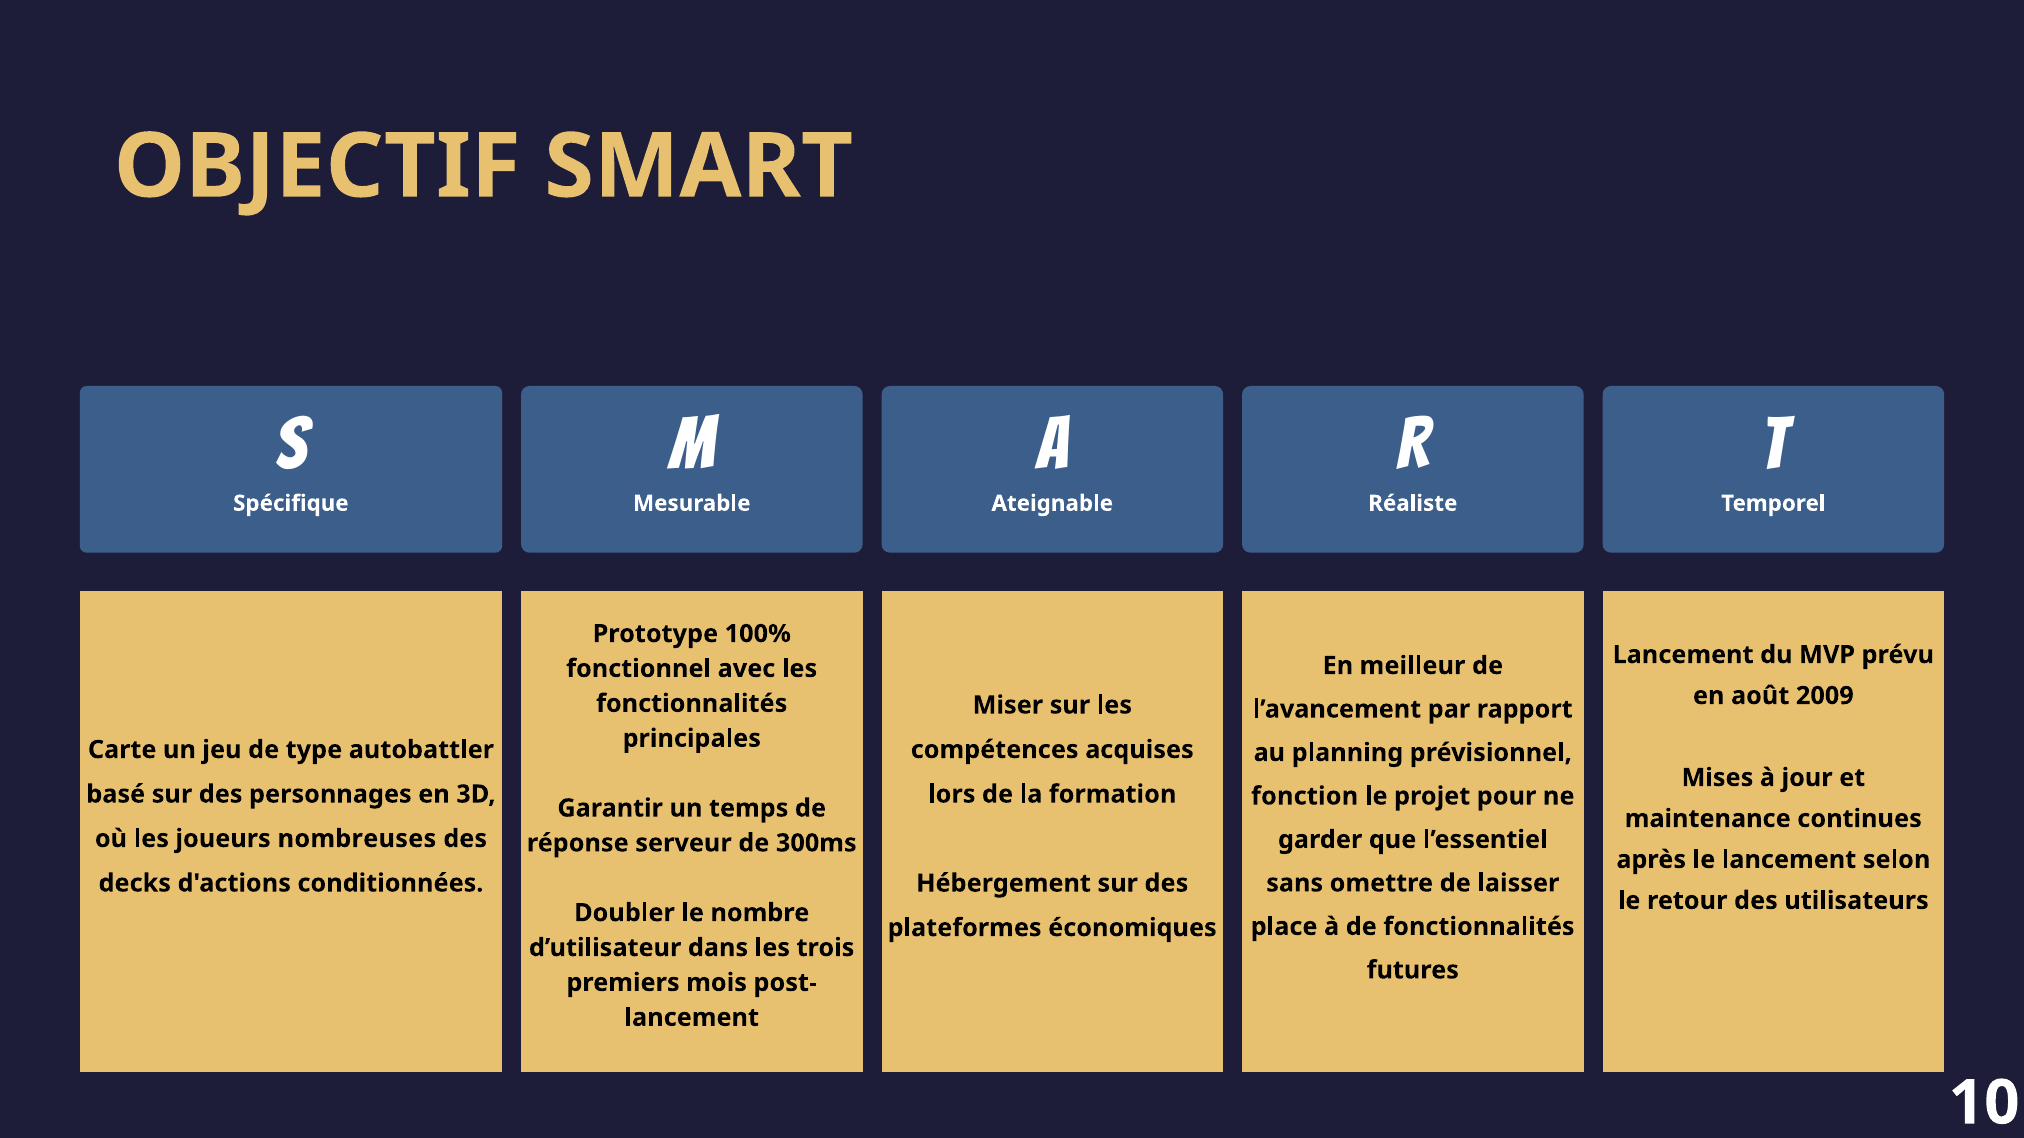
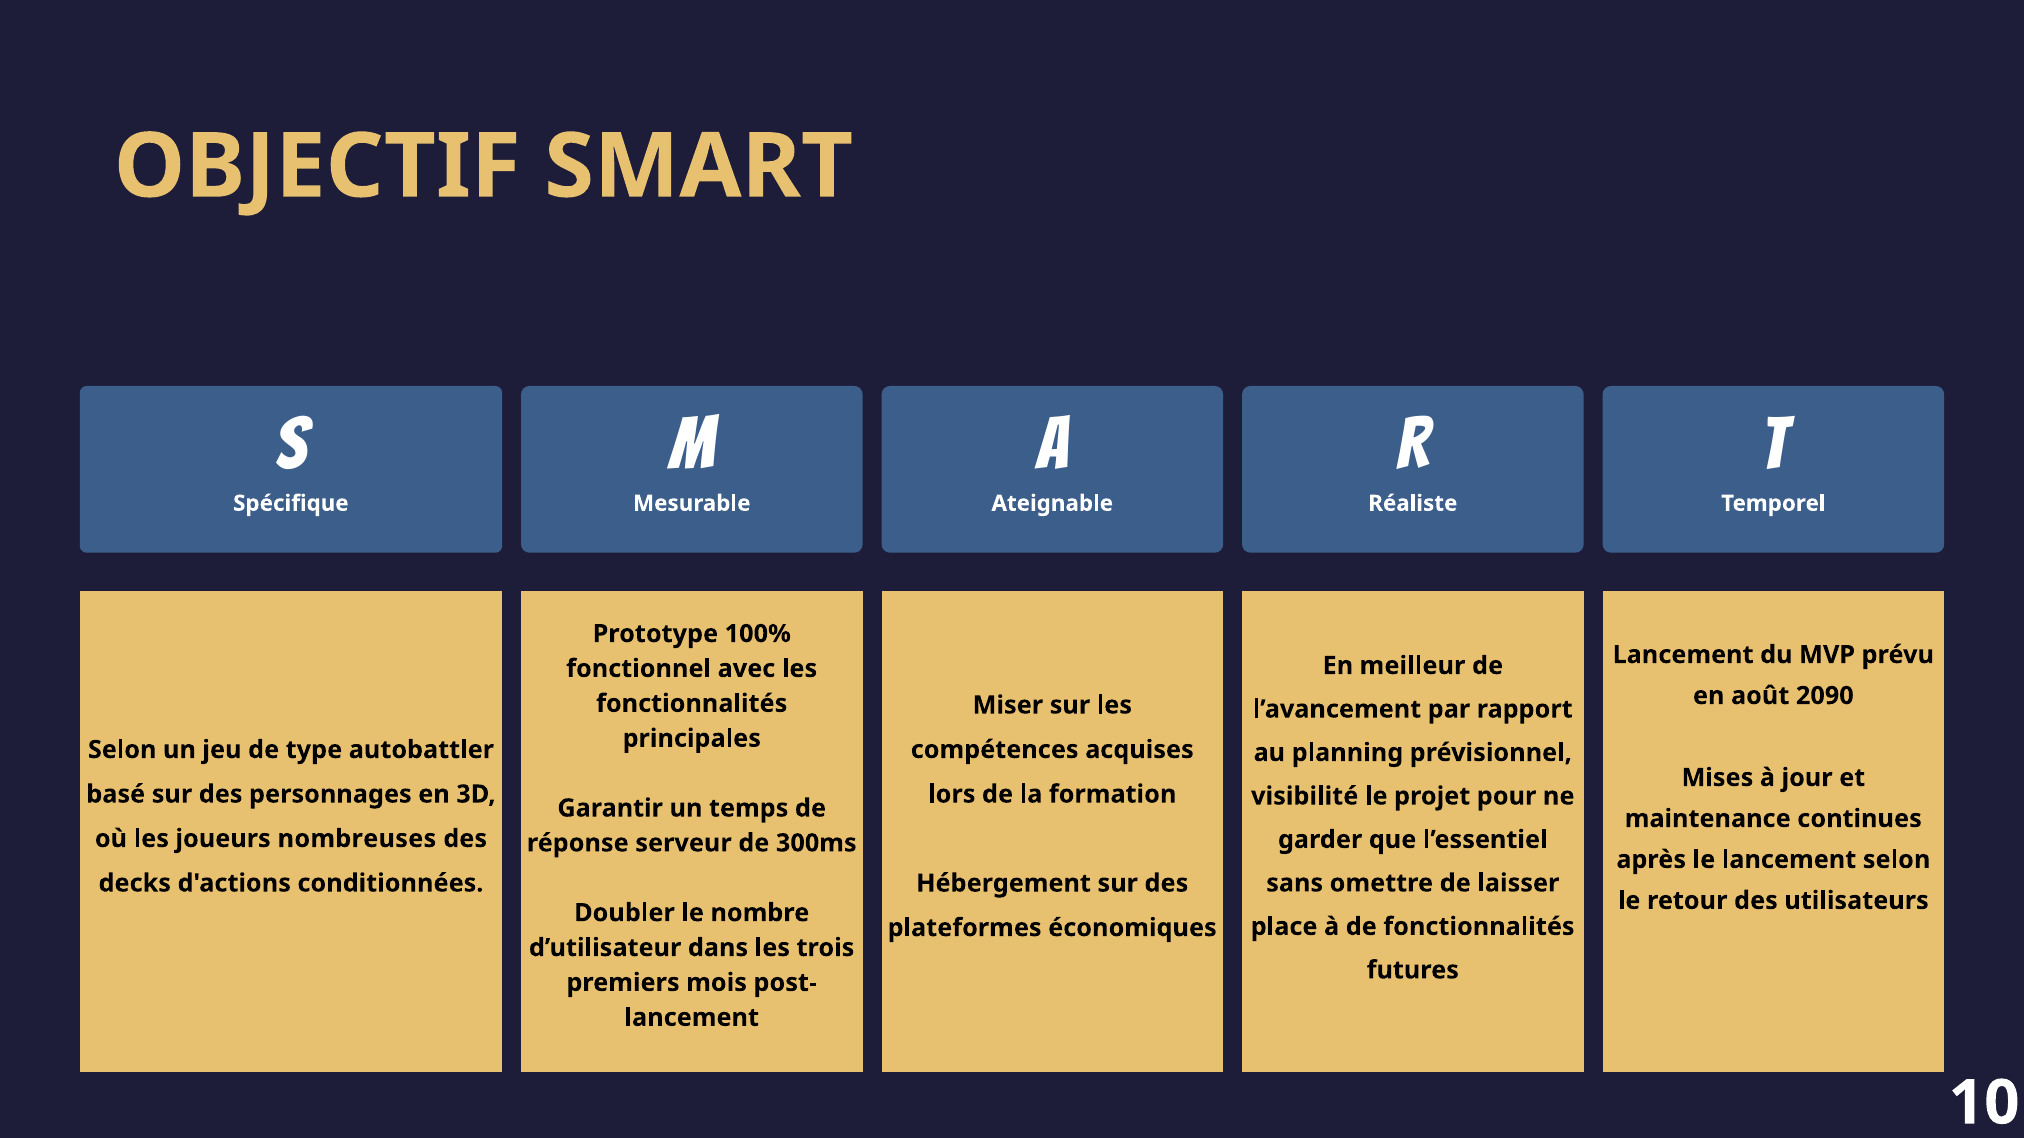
2009: 2009 -> 2090 (1825, 696)
Carte: Carte -> Selon (122, 750)
fonction: fonction -> visibilité (1305, 797)
